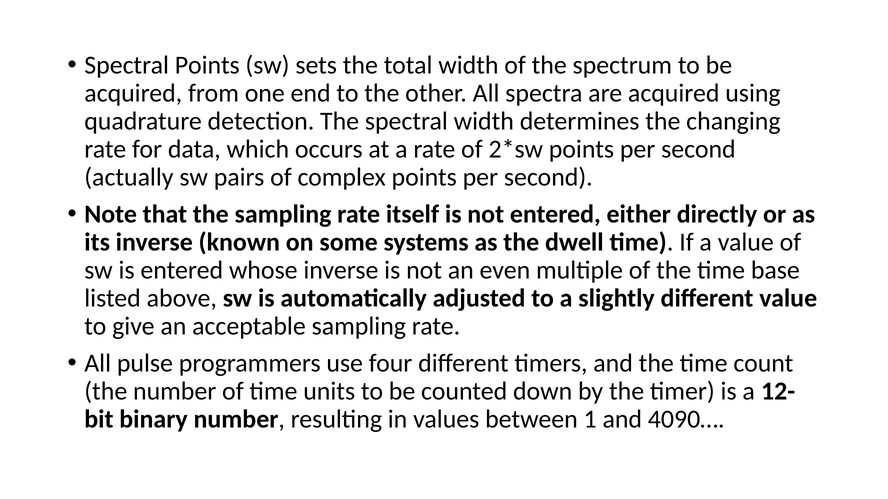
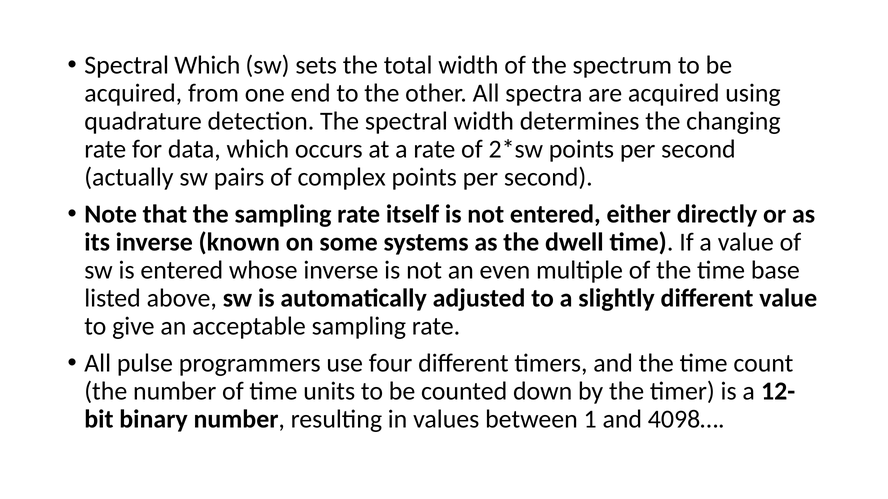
Spectral Points: Points -> Which (207, 65)
4090…: 4090… -> 4098… (686, 419)
